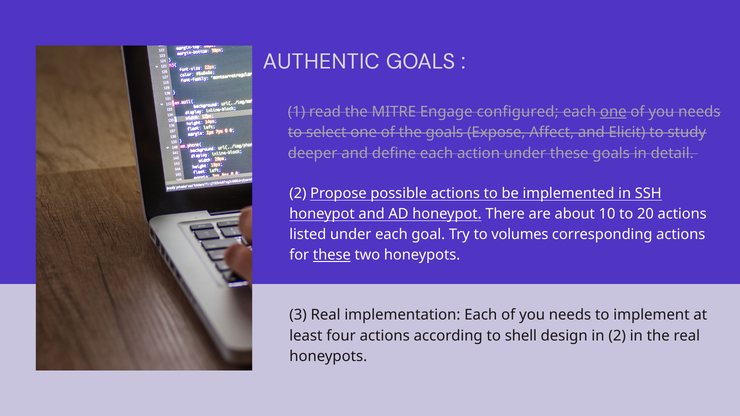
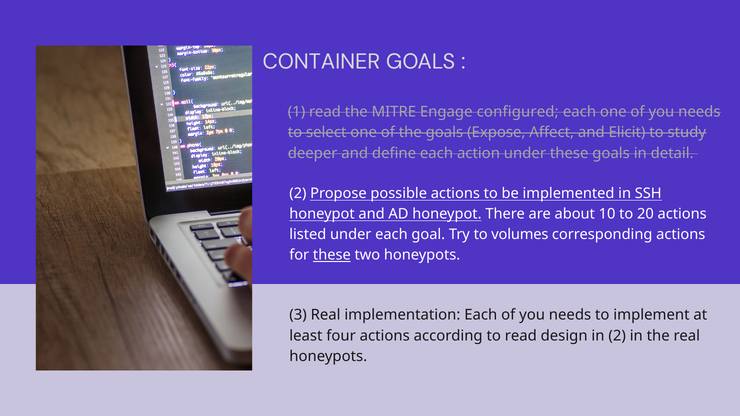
AUTHENTIC: AUTHENTIC -> CONTAINER (321, 61)
one underline: present -> none (613, 112)
to shell: shell -> read (521, 336)
